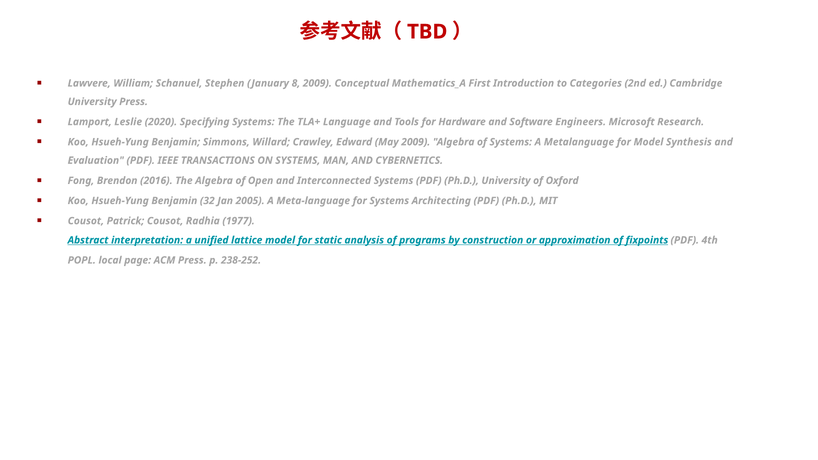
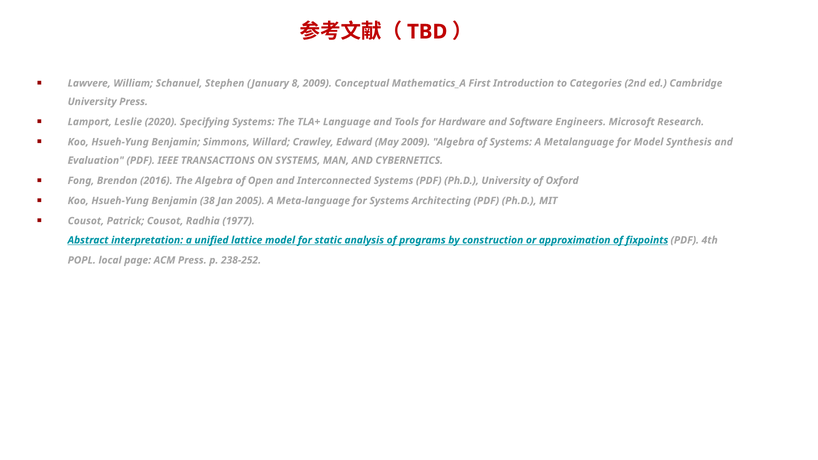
32: 32 -> 38 (207, 201)
